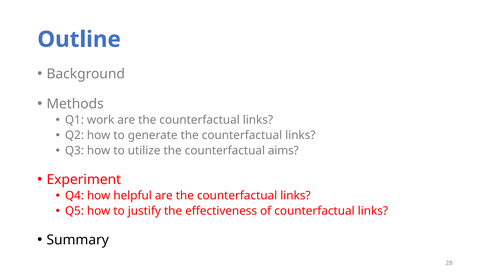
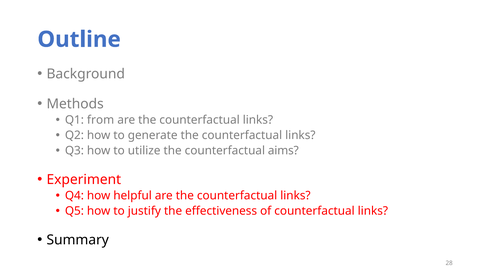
work: work -> from (101, 120)
